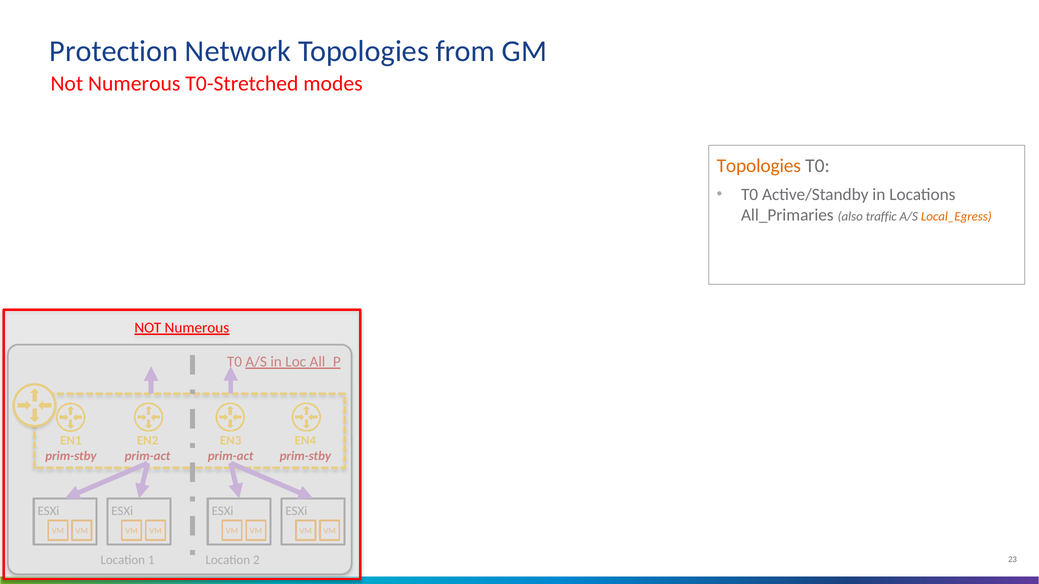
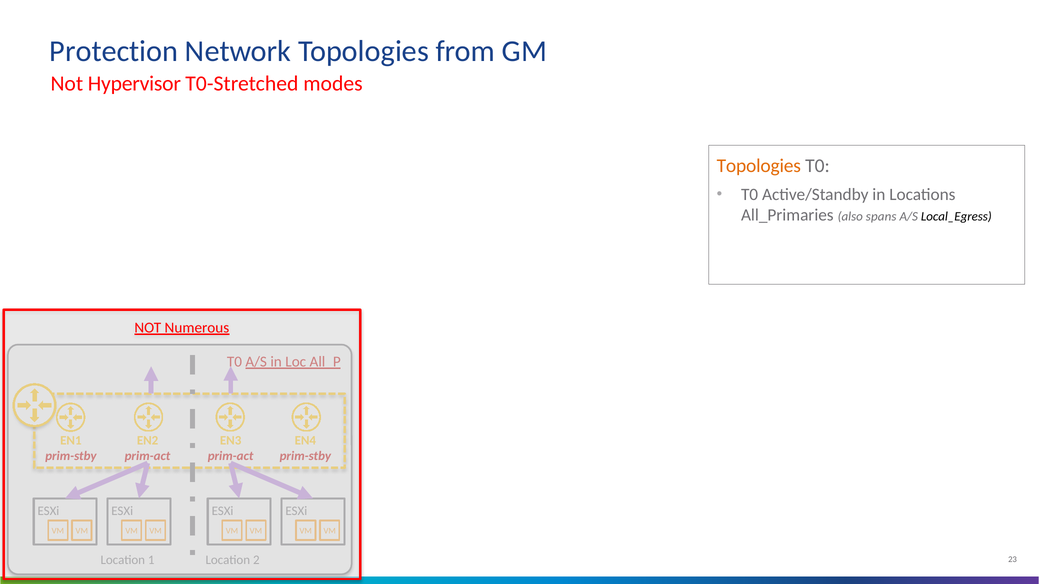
Numerous: Numerous -> Hypervisor (134, 84)
traffic: traffic -> spans (881, 217)
Local_Egress colour: orange -> black (956, 217)
